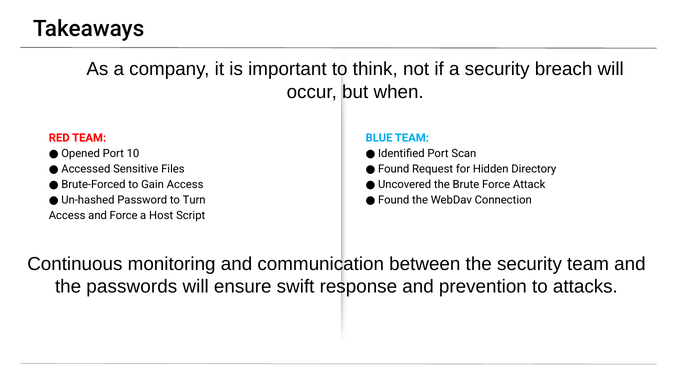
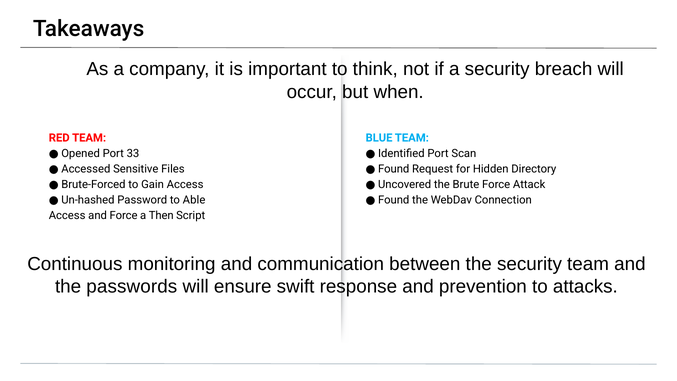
10: 10 -> 33 (133, 153)
Turn: Turn -> Able (194, 200)
Host: Host -> Then (161, 216)
